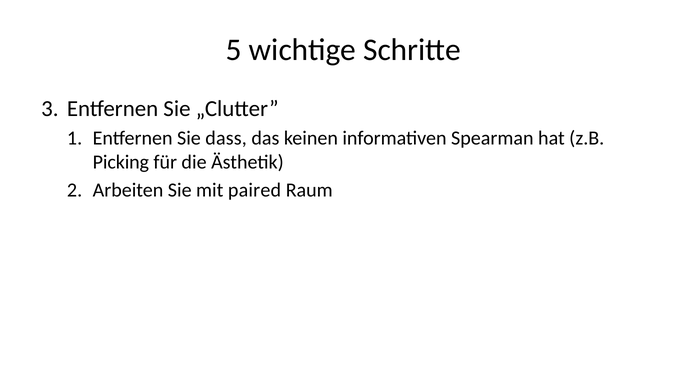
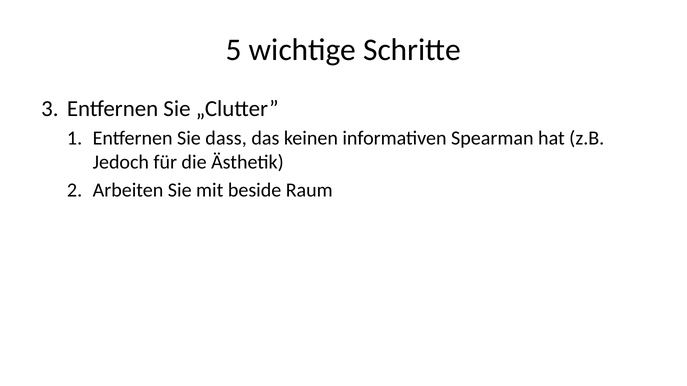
Picking: Picking -> Jedoch (121, 163)
paired: paired -> beside (255, 191)
